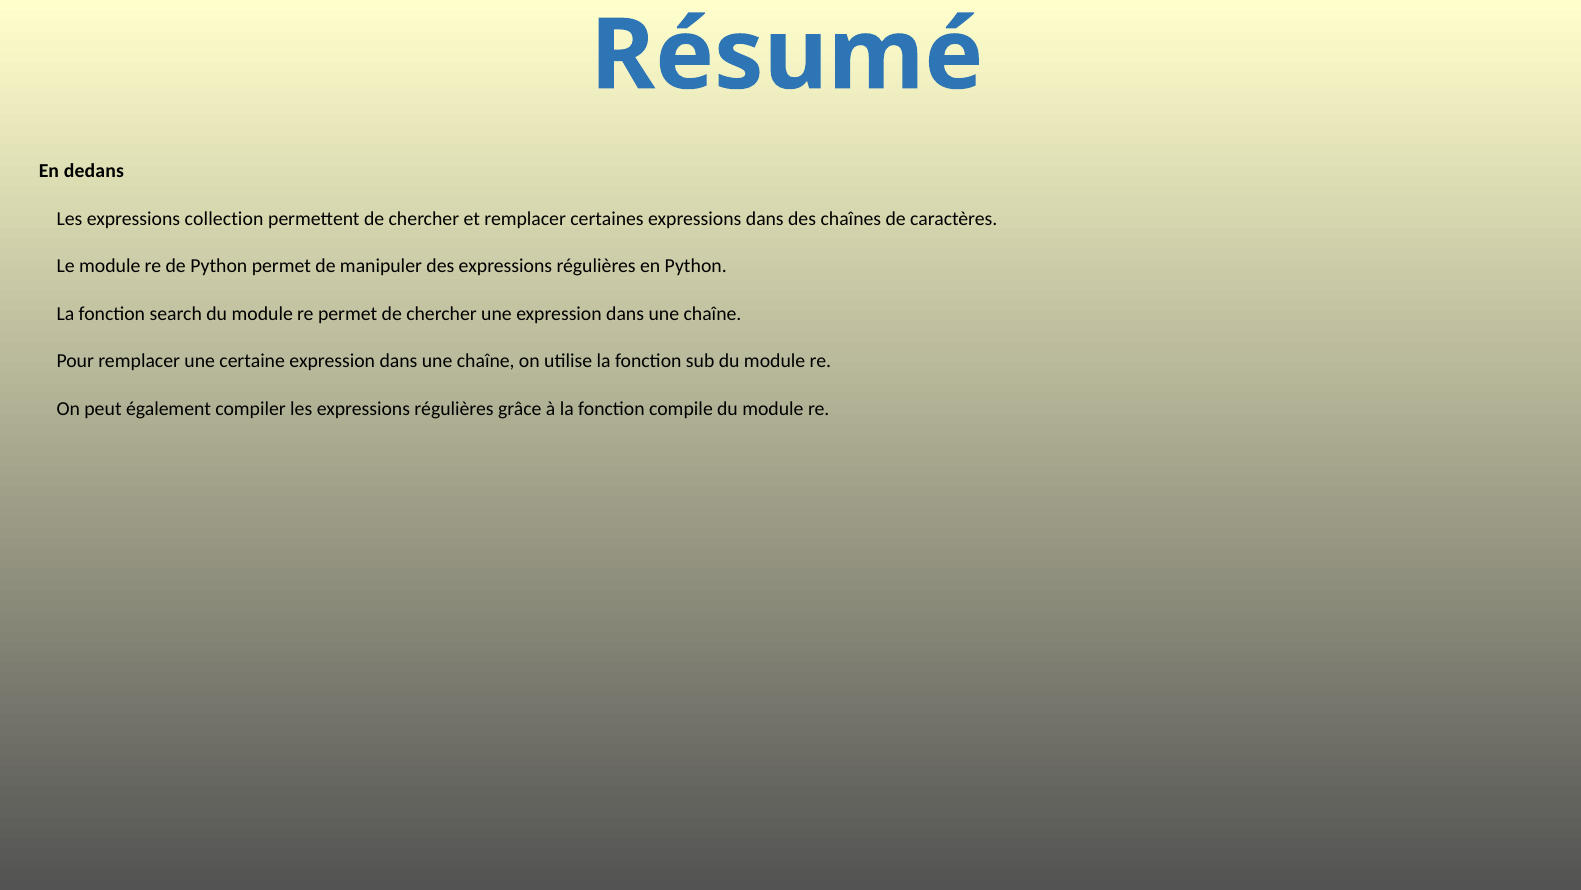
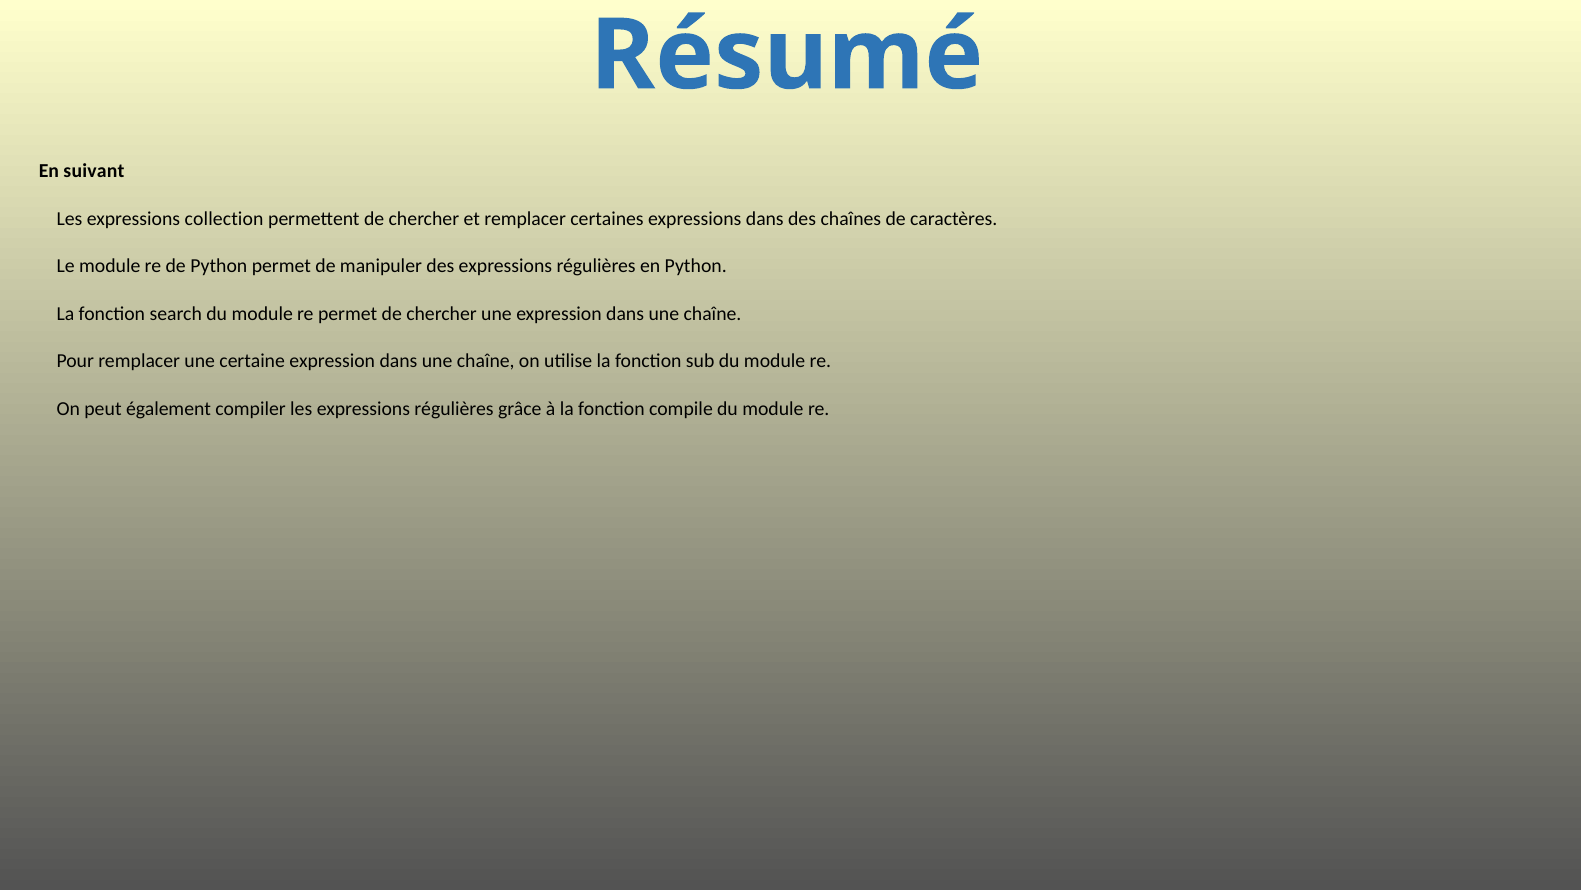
dedans: dedans -> suivant (94, 171)
